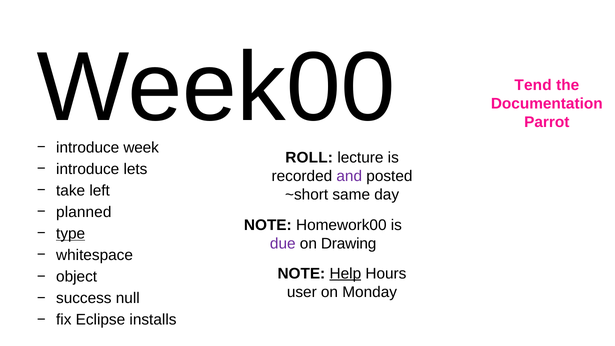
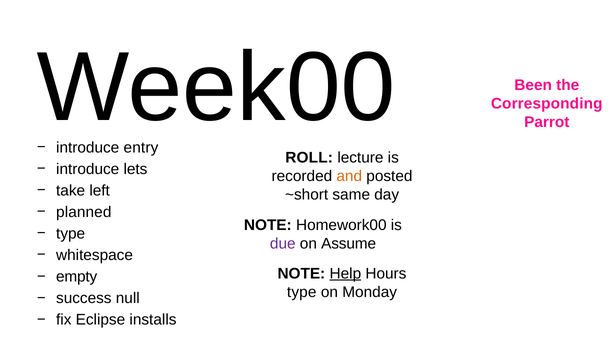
Tend: Tend -> Been (533, 85)
Documentation: Documentation -> Corresponding (547, 104)
week: week -> entry (141, 147)
and colour: purple -> orange (349, 176)
type underline: present -> none (71, 234)
Drawing: Drawing -> Assume (349, 244)
object: object -> empty (77, 277)
user: user -> type (302, 292)
